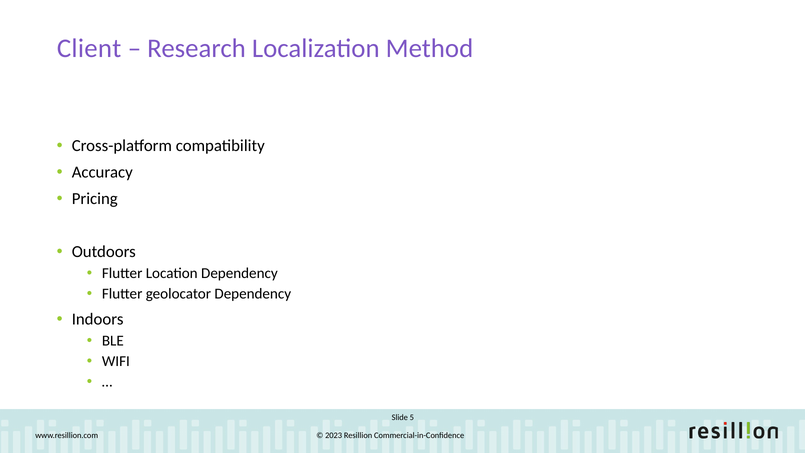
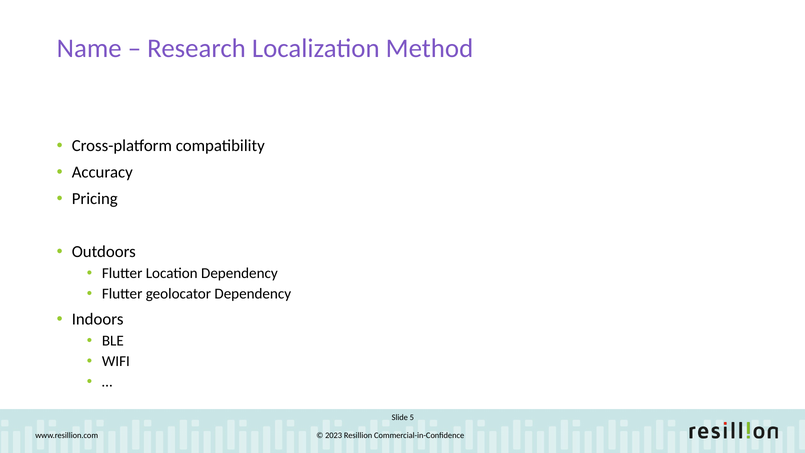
Client: Client -> Name (89, 48)
